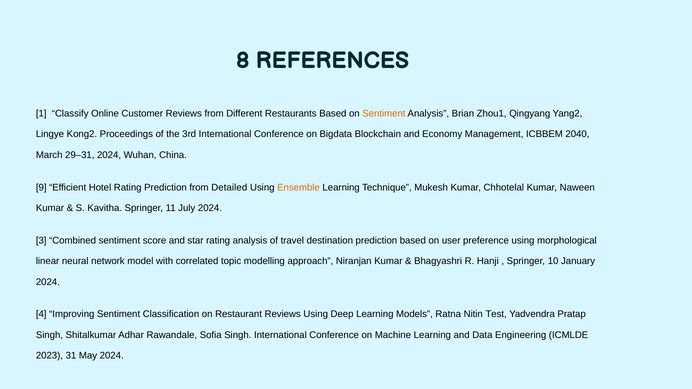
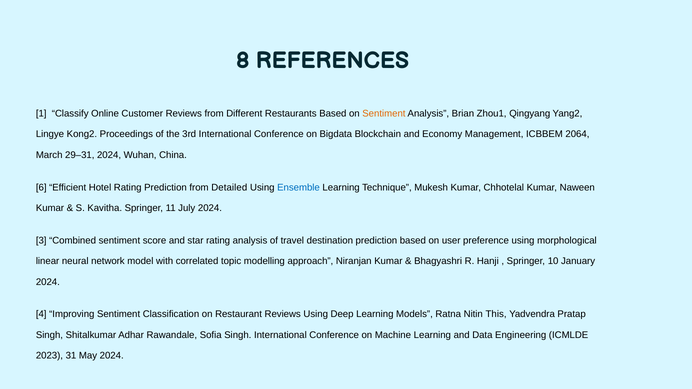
2040: 2040 -> 2064 (577, 134)
9: 9 -> 6 (41, 188)
Ensemble colour: orange -> blue (299, 188)
Test: Test -> This (496, 314)
